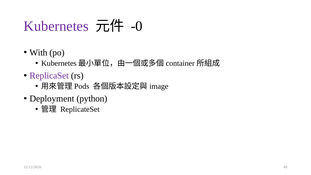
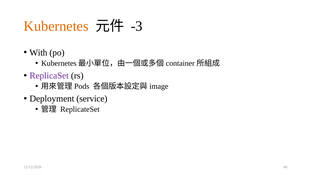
Kubernetes colour: purple -> orange (56, 26)
-0: -0 -> -3 (137, 26)
python: python -> service (92, 99)
